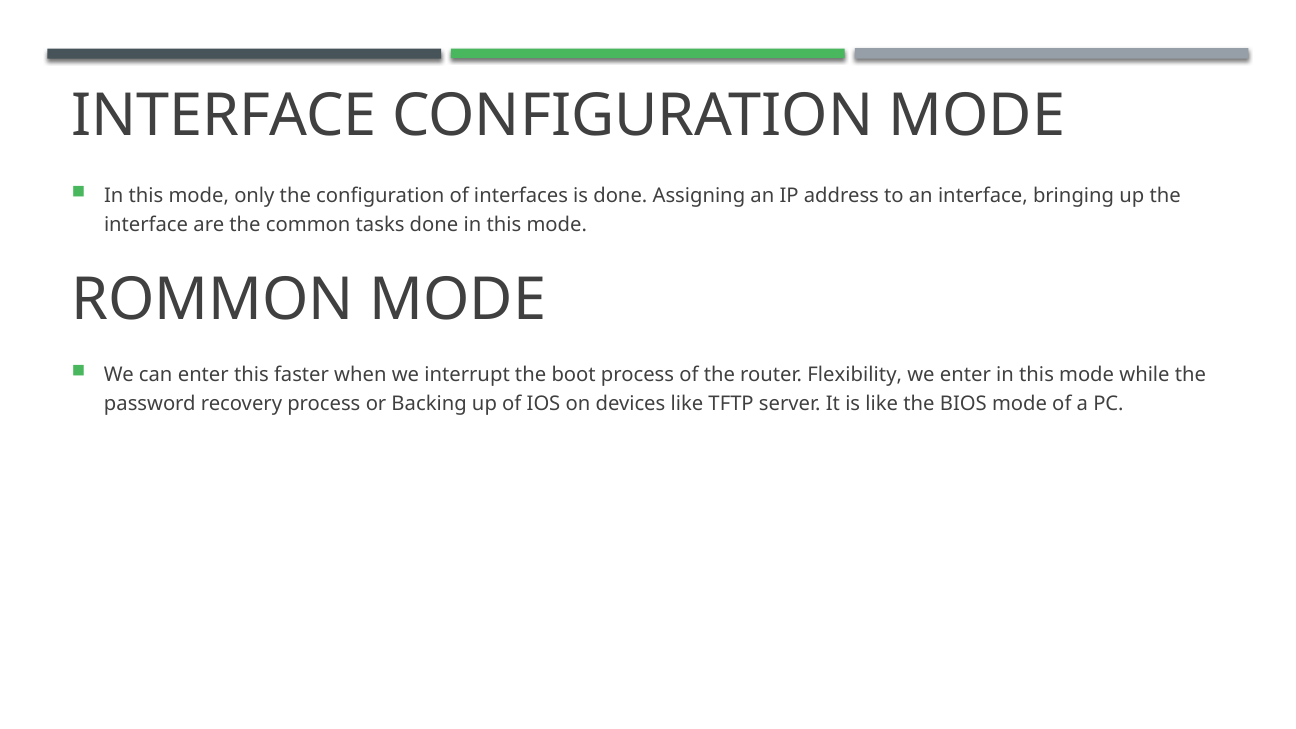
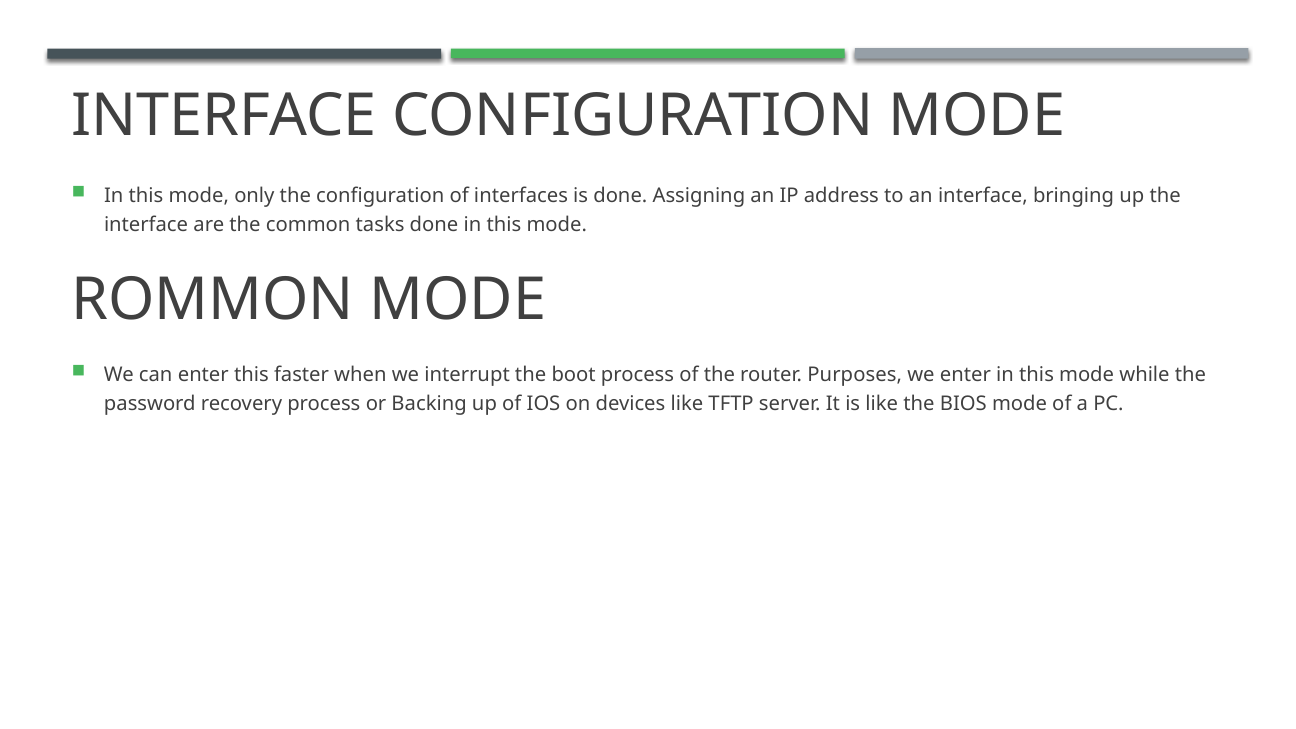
Flexibility: Flexibility -> Purposes (855, 375)
